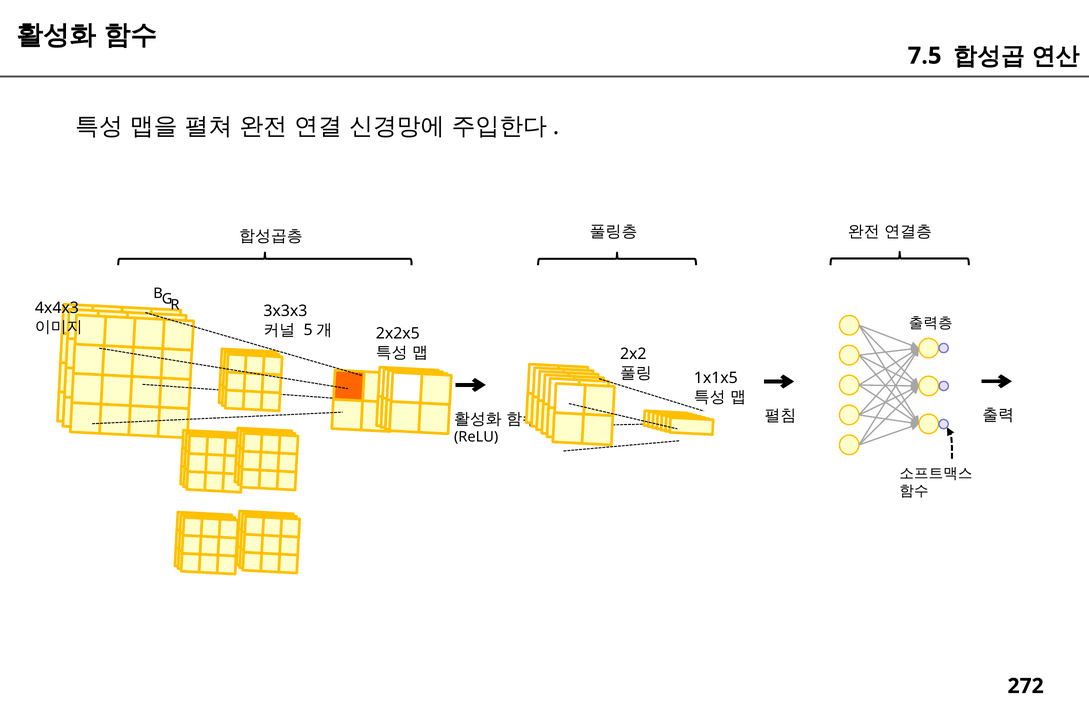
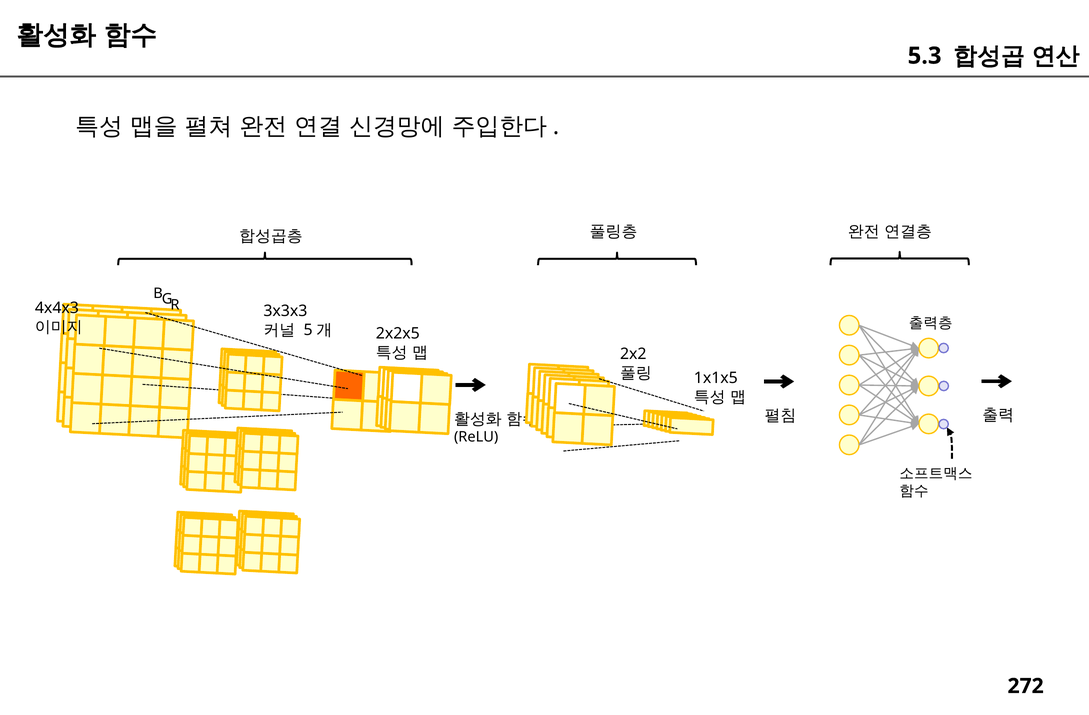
7.5: 7.5 -> 5.3 (925, 56)
